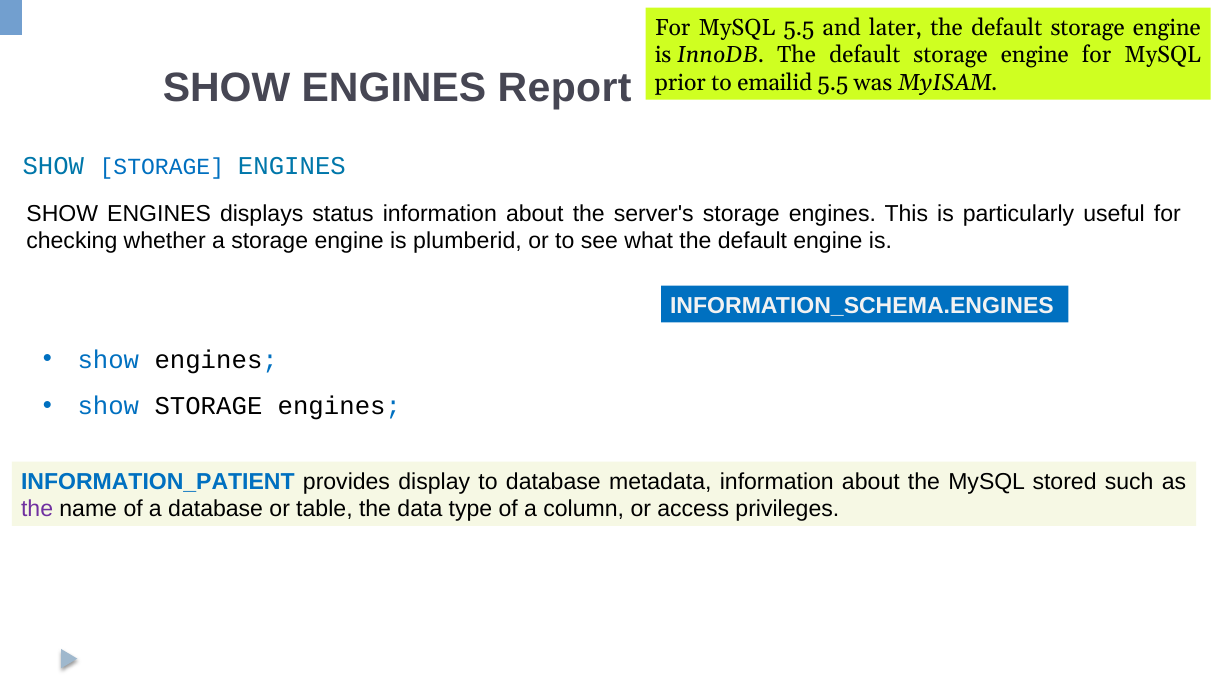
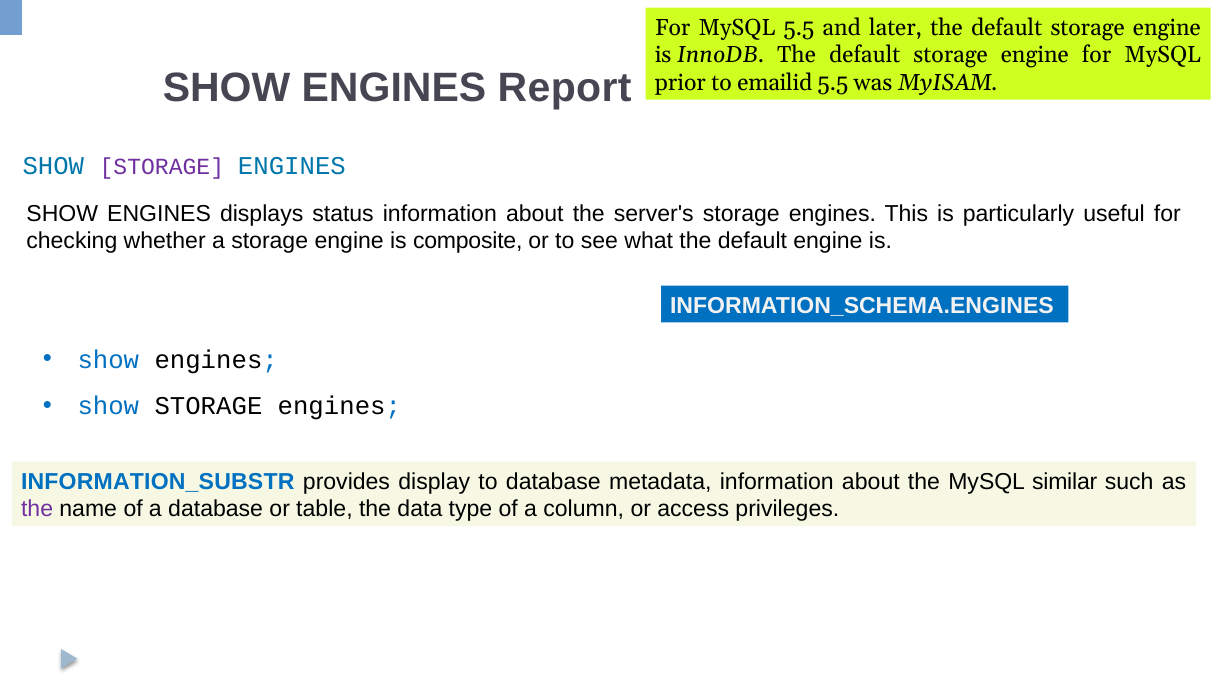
STORAGE colour: blue -> purple (162, 166)
plumberid: plumberid -> composite (468, 241)
INFORMATION_PATIENT: INFORMATION_PATIENT -> INFORMATION_SUBSTR (158, 481)
stored: stored -> similar (1065, 481)
